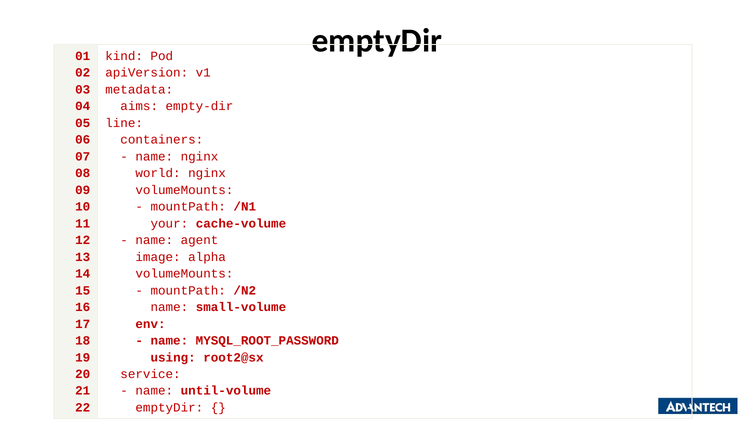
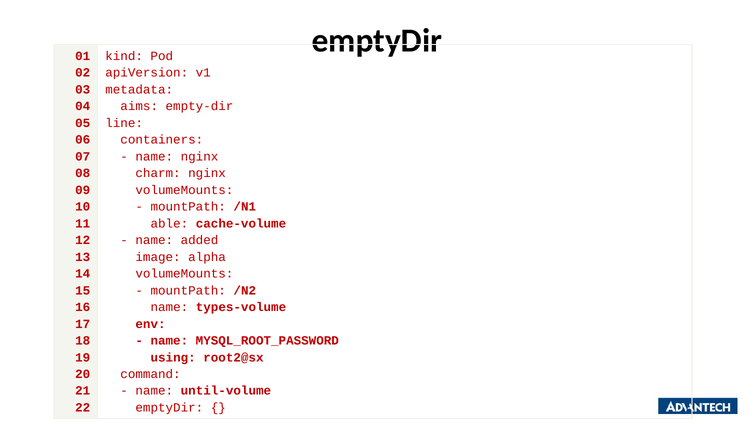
world: world -> charm (158, 173)
your: your -> able (169, 224)
agent: agent -> added (199, 240)
small-volume: small-volume -> types-volume (241, 307)
service: service -> command (151, 374)
